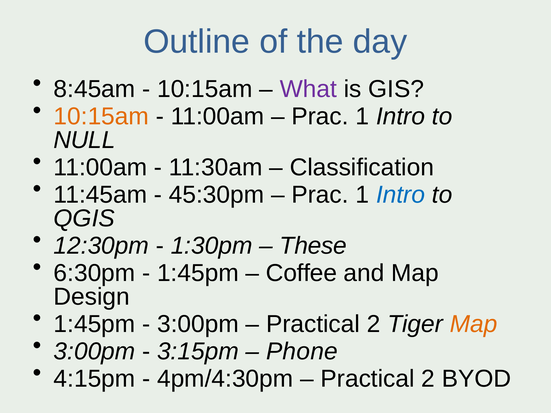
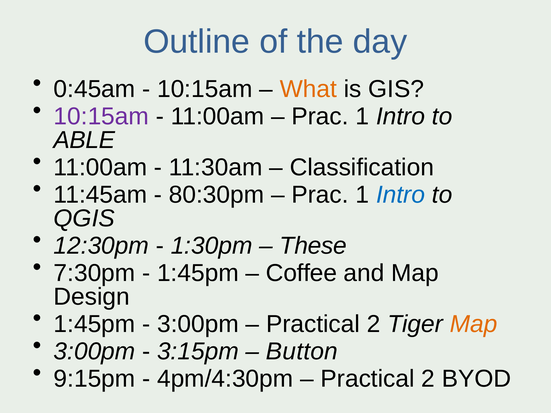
8:45am: 8:45am -> 0:45am (94, 89)
What colour: purple -> orange (308, 89)
10:15am colour: orange -> purple (101, 117)
NULL: NULL -> ABLE (84, 140)
45:30pm: 45:30pm -> 80:30pm (217, 195)
6:30pm: 6:30pm -> 7:30pm (94, 273)
Phone: Phone -> Button (302, 352)
4:15pm: 4:15pm -> 9:15pm (94, 379)
